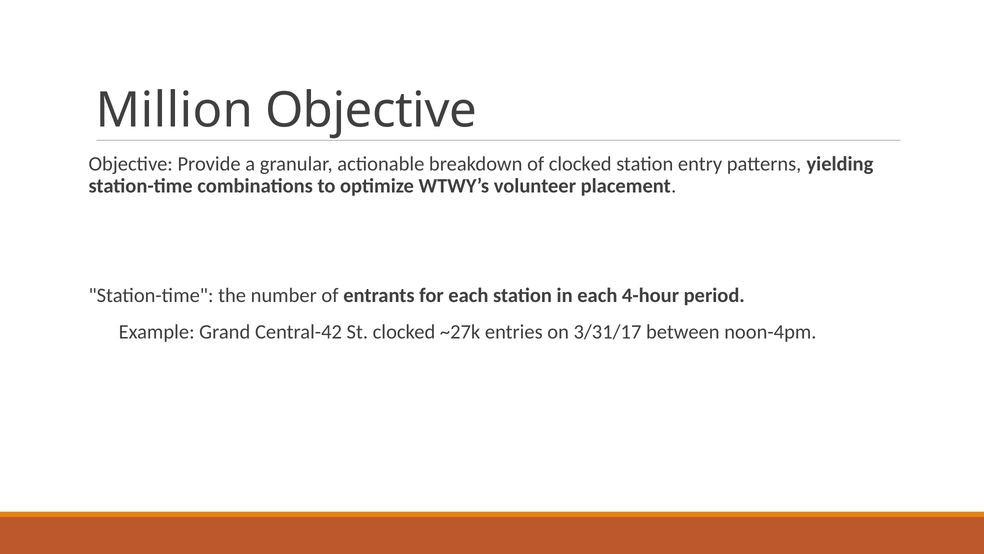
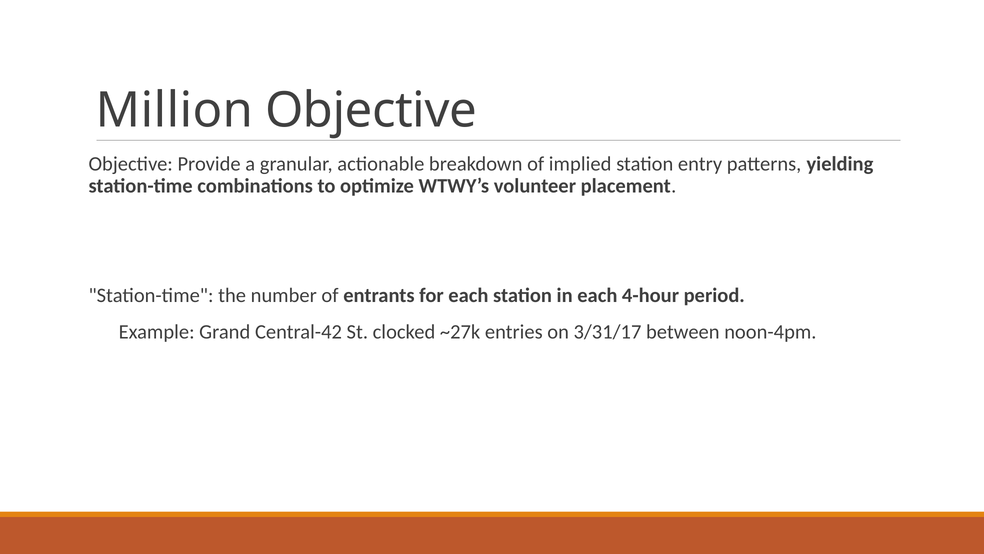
of clocked: clocked -> implied (580, 164)
